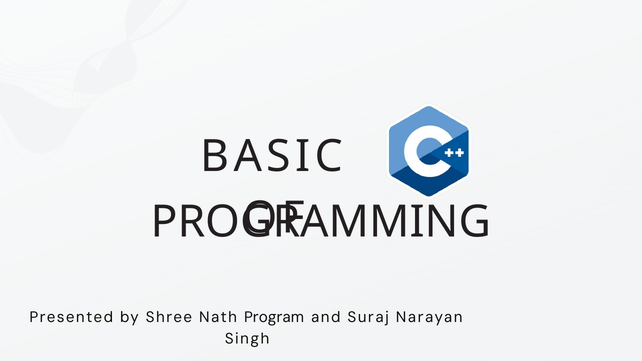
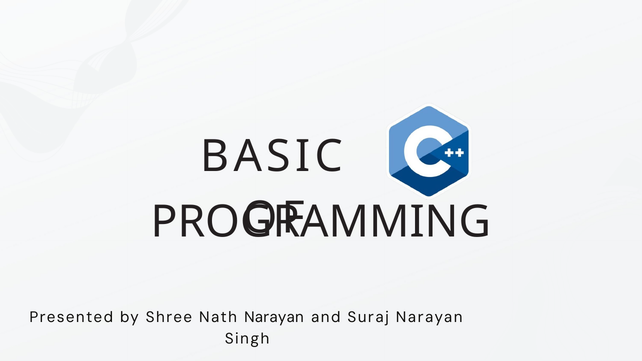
Nath Program: Program -> Narayan (274, 317)
